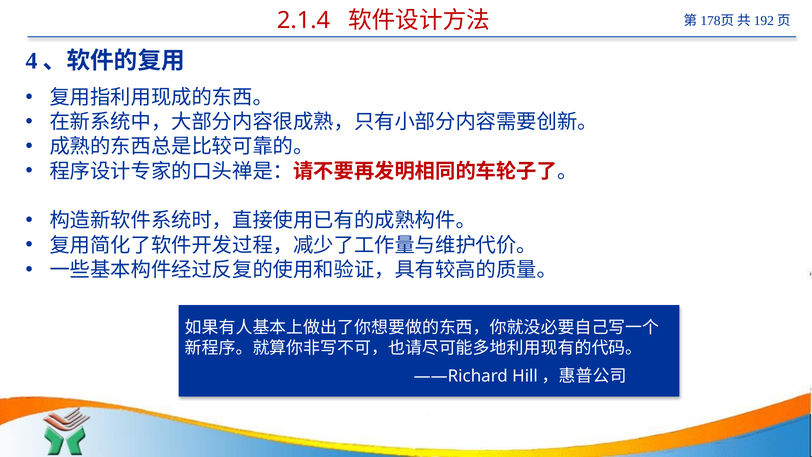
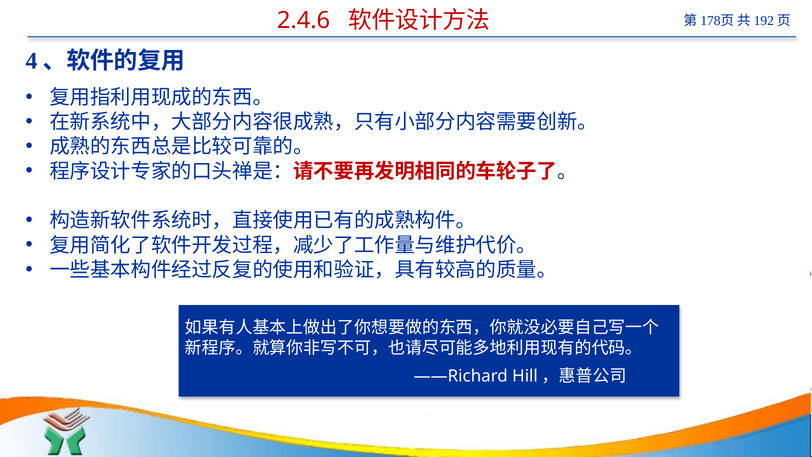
2.1.4: 2.1.4 -> 2.4.6 (304, 20)
